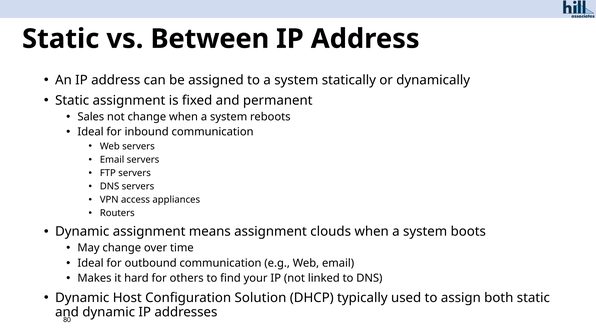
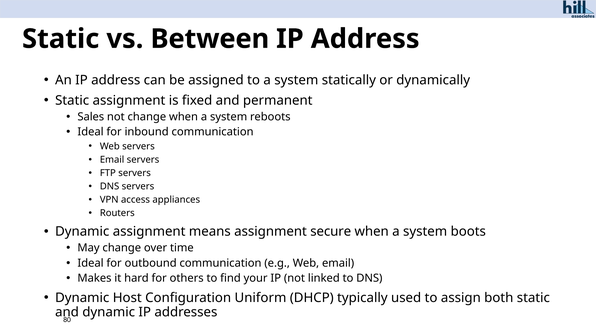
clouds: clouds -> secure (331, 232)
Solution: Solution -> Uniform (260, 298)
